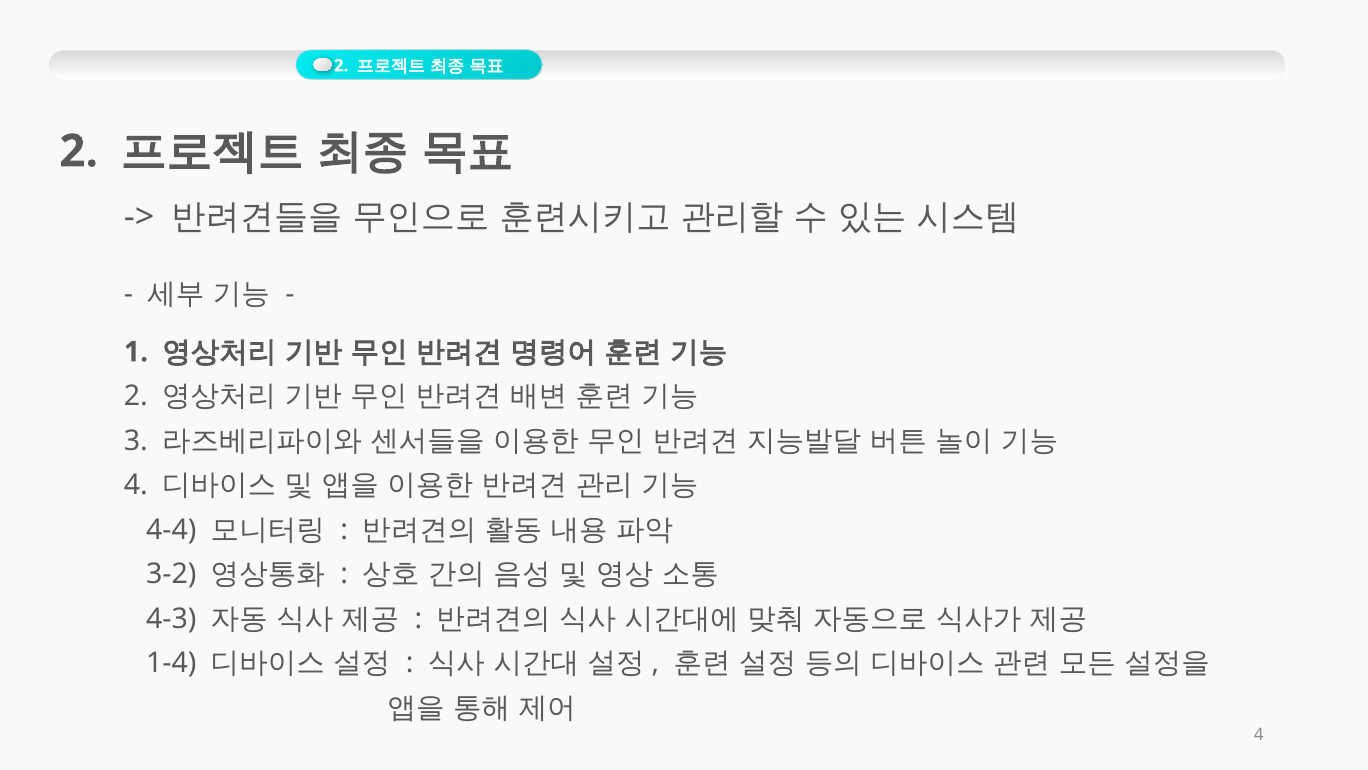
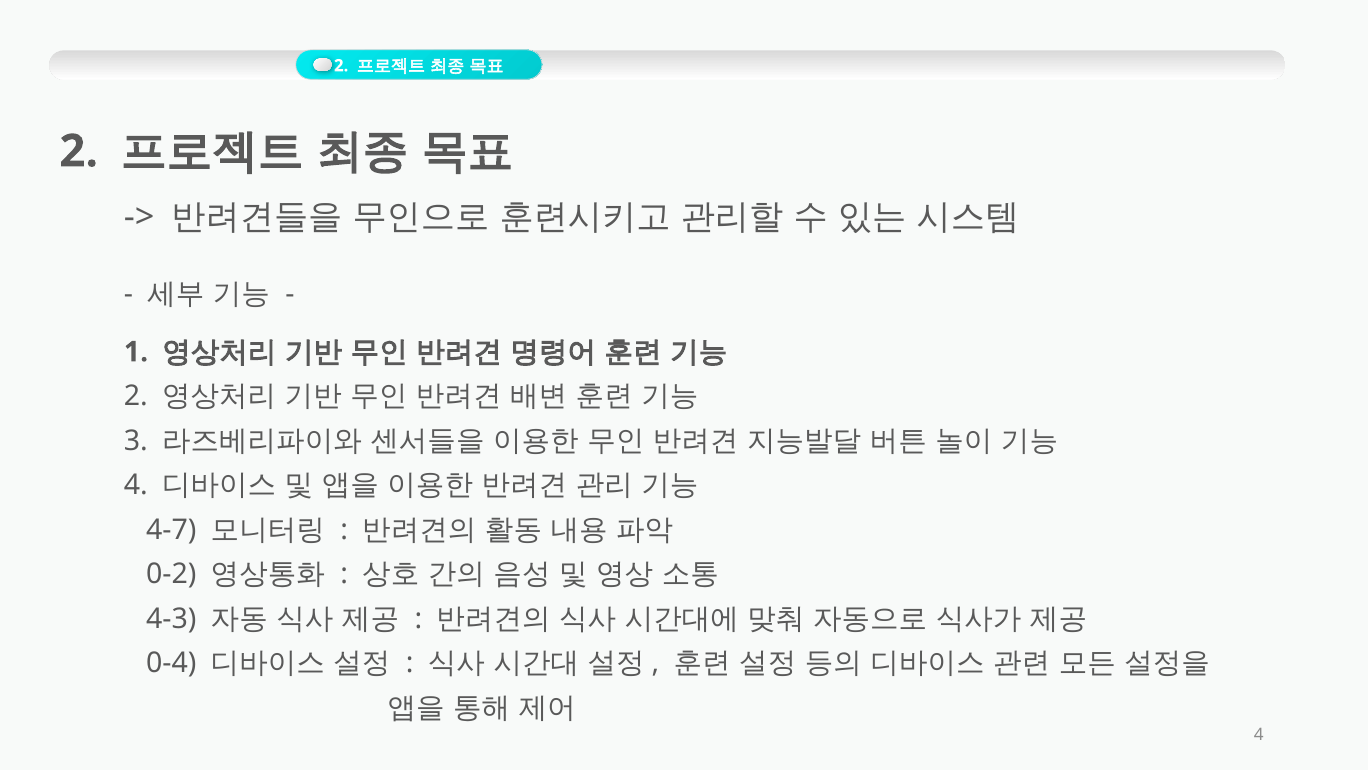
4-4: 4-4 -> 4-7 (171, 530)
3-2: 3-2 -> 0-2 (171, 574)
1-4: 1-4 -> 0-4 (171, 663)
